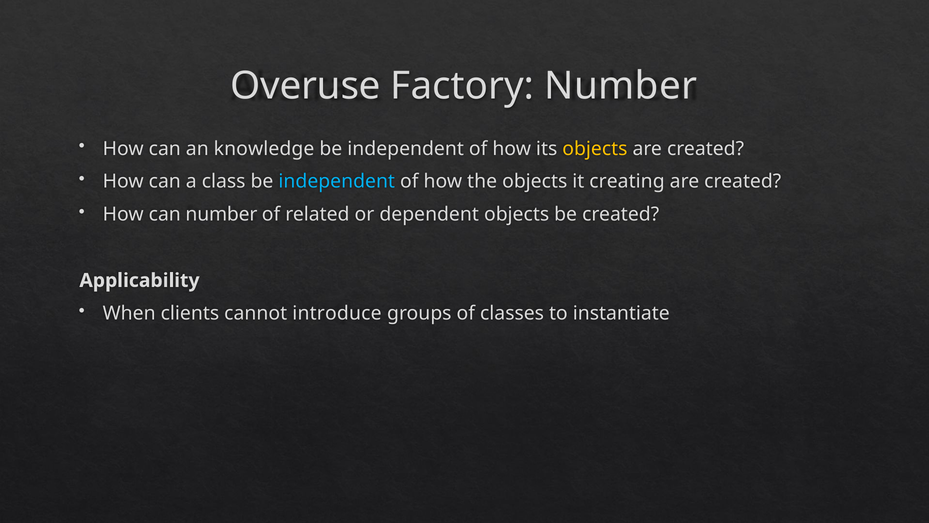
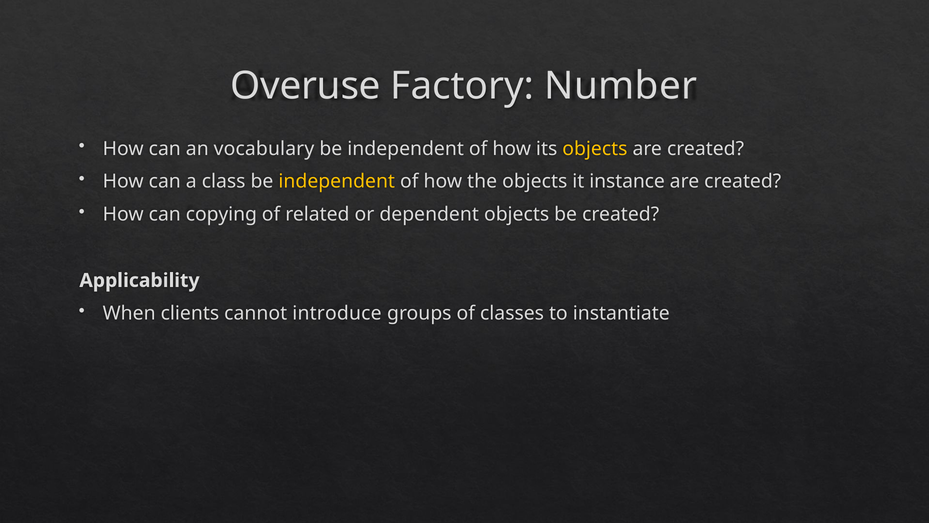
knowledge: knowledge -> vocabulary (264, 148)
independent colour: light blue -> yellow (337, 181)
creating: creating -> instance (627, 181)
can number: number -> copying (221, 214)
